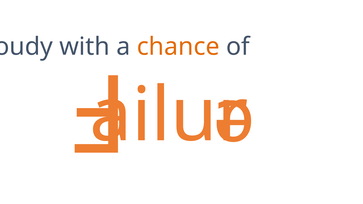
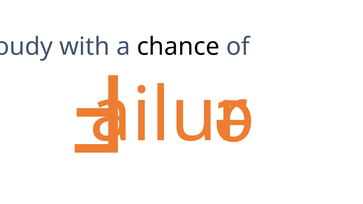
chance colour: orange -> black (178, 47)
